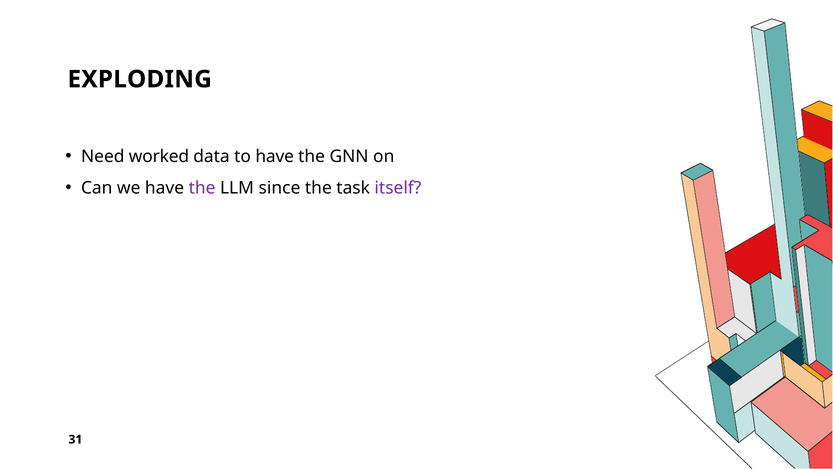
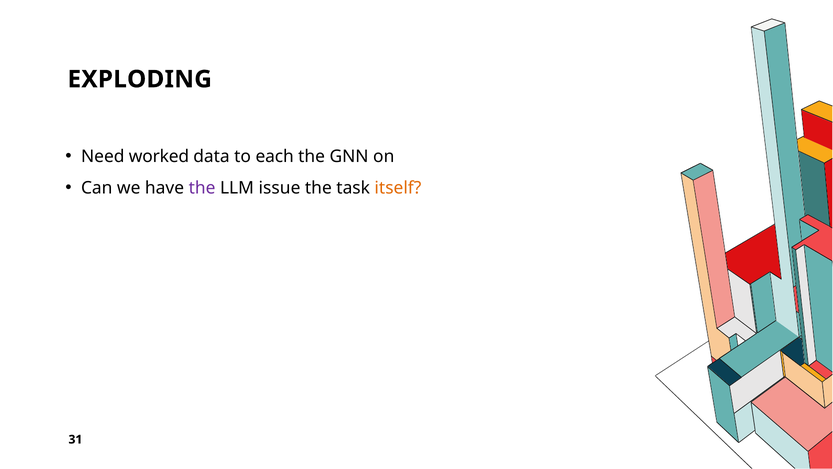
to have: have -> each (275, 156)
since: since -> issue (279, 188)
itself colour: purple -> orange (398, 188)
